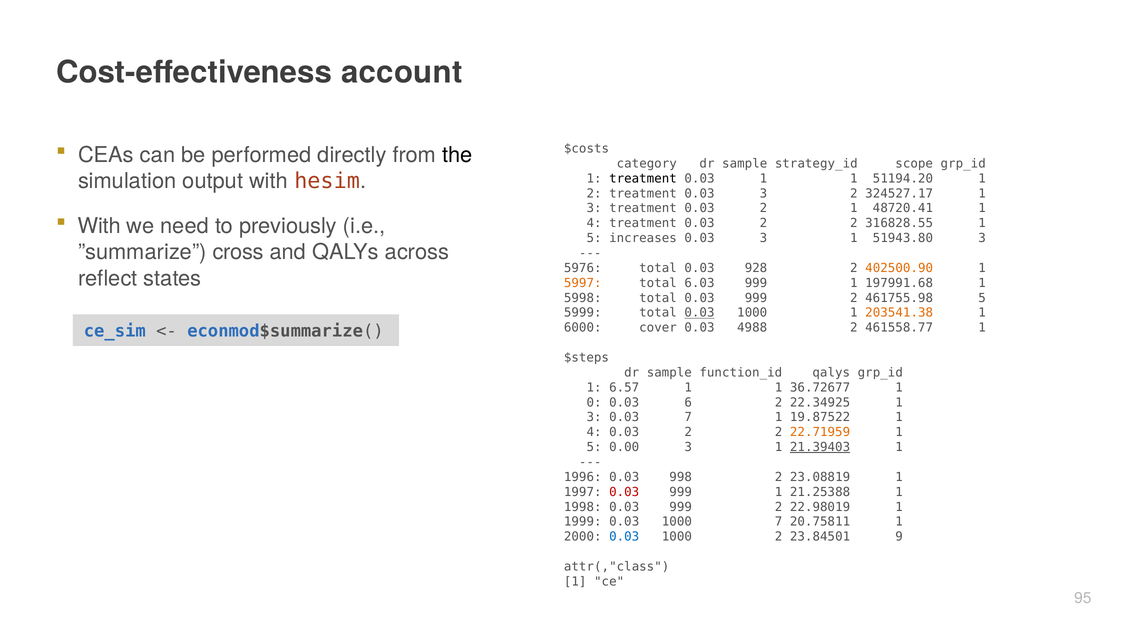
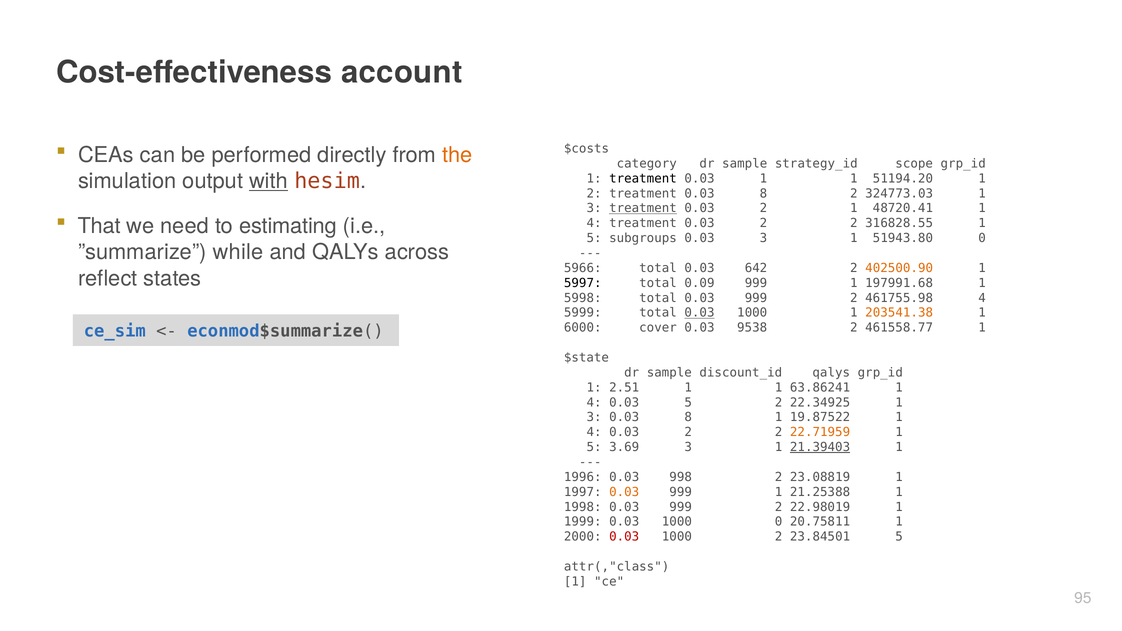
the colour: black -> orange (457, 155)
with underline: none -> present (269, 181)
treatment 0.03 3: 3 -> 8 (763, 193)
324527.17: 324527.17 -> 324773.03 (899, 193)
treatment underline: none -> present (643, 208)
With: With -> That (99, 226)
previously: previously -> estimating (288, 226)
increases: increases -> subgroups (643, 238)
51943.80 3: 3 -> 0 (982, 238)
cross: cross -> while (238, 252)
5976: 5976 -> 5966 (583, 268)
928: 928 -> 642 (756, 268)
5997 colour: orange -> black (583, 283)
6.03: 6.03 -> 0.09 (699, 283)
461755.98 5: 5 -> 4 (982, 298)
4988: 4988 -> 9538 (752, 328)
$steps: $steps -> $state (586, 358)
function_id: function_id -> discount_id (741, 373)
6.57: 6.57 -> 2.51 (624, 388)
36.72677: 36.72677 -> 63.86241 (820, 388)
0: 0 -> 4 (594, 403)
0.03 6: 6 -> 5 (688, 403)
3 0.03 7: 7 -> 8 (688, 417)
0.00: 0.00 -> 3.69 (624, 447)
0.03 colour: red -> orange (624, 492)
1000 7: 7 -> 0 (779, 522)
0.03 colour: blue -> red (624, 537)
23.84501 9: 9 -> 5 (899, 537)
